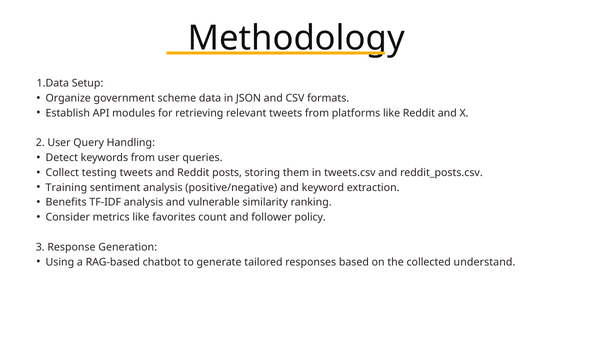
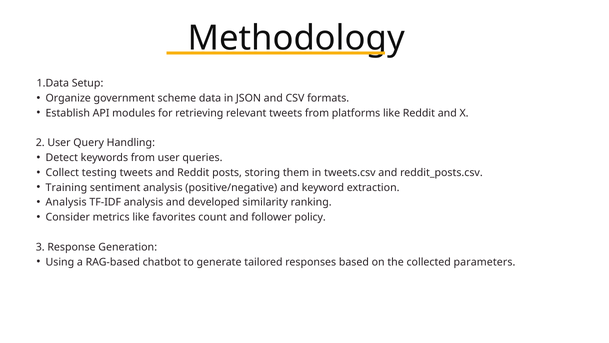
Benefits: Benefits -> Analysis (66, 202)
vulnerable: vulnerable -> developed (214, 202)
understand: understand -> parameters (485, 262)
